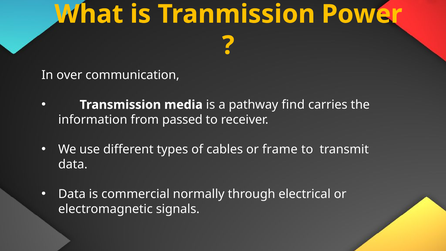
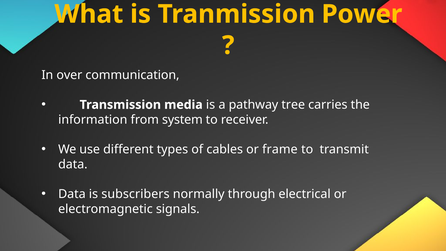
find: find -> tree (293, 105)
passed: passed -> system (182, 120)
commercial: commercial -> subscribers (135, 194)
